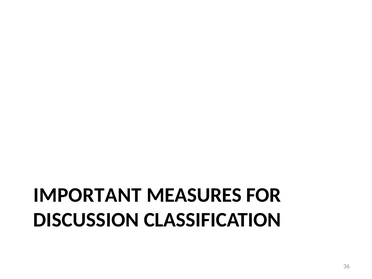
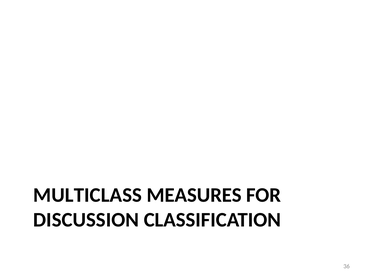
IMPORTANT: IMPORTANT -> MULTICLASS (88, 195)
